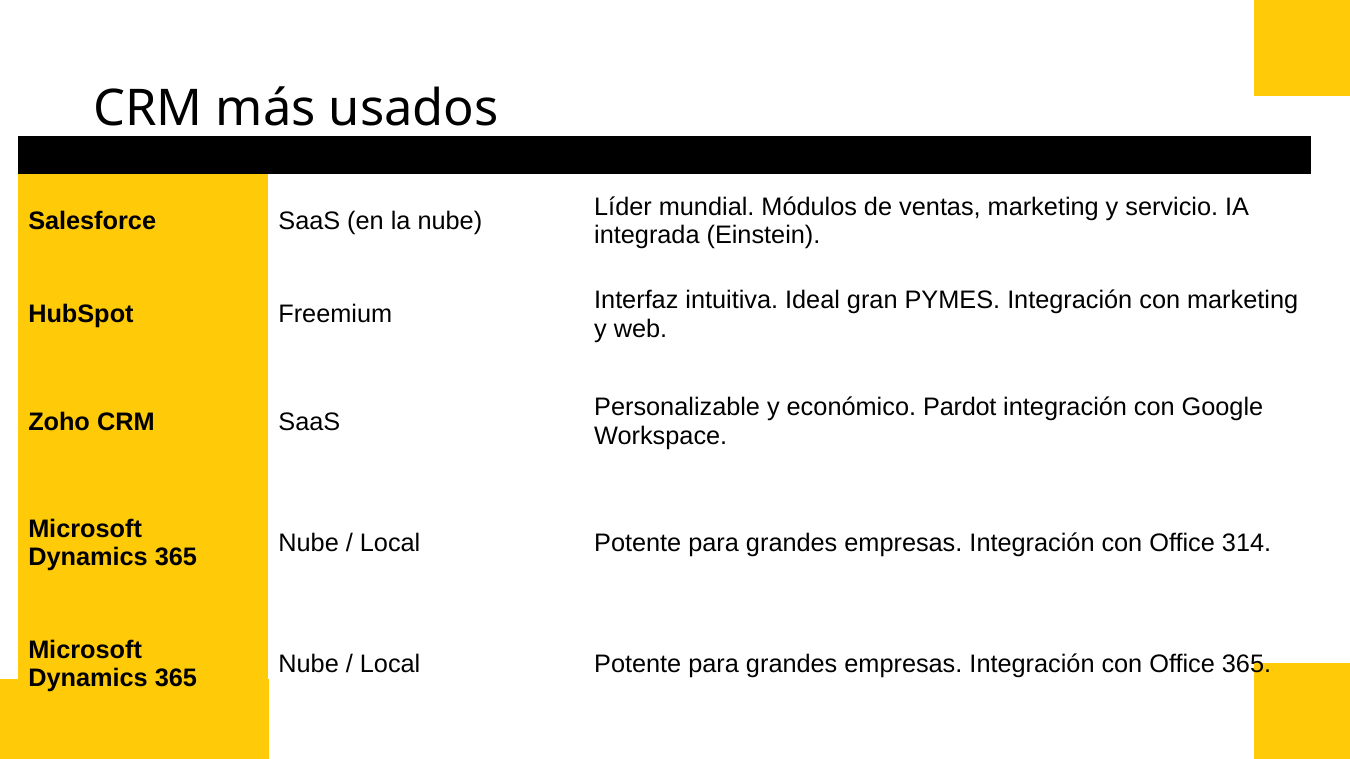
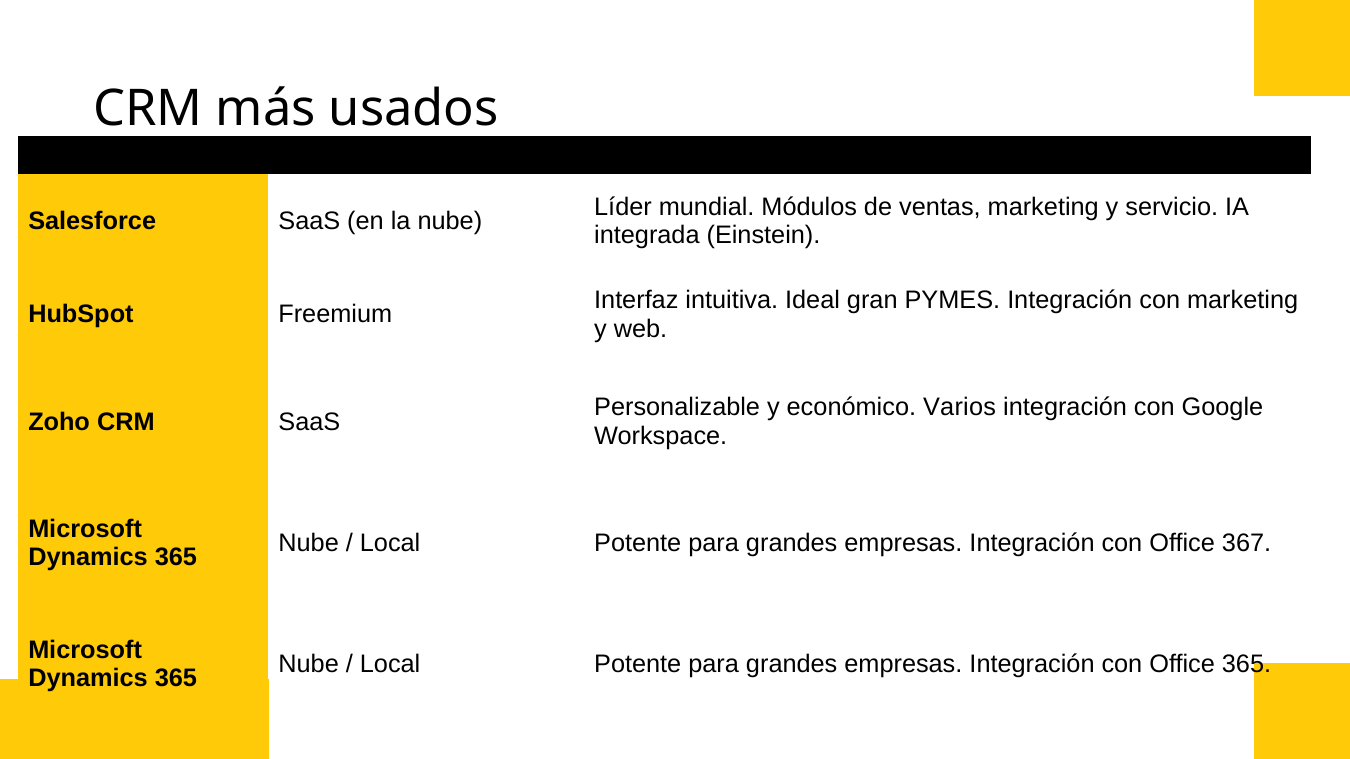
Pardot: Pardot -> Varios (960, 408)
314: 314 -> 367 (1247, 543)
